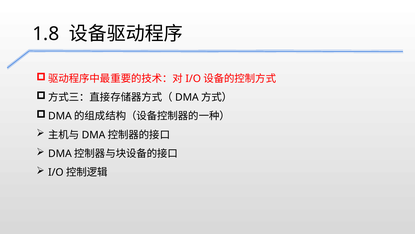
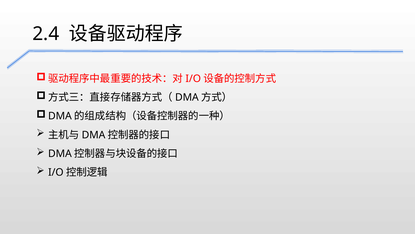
1.8: 1.8 -> 2.4 (46, 34)
